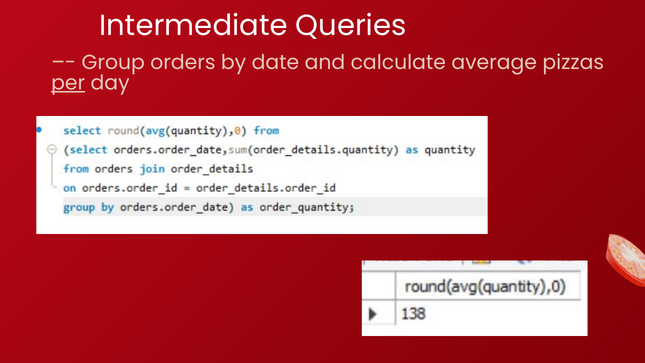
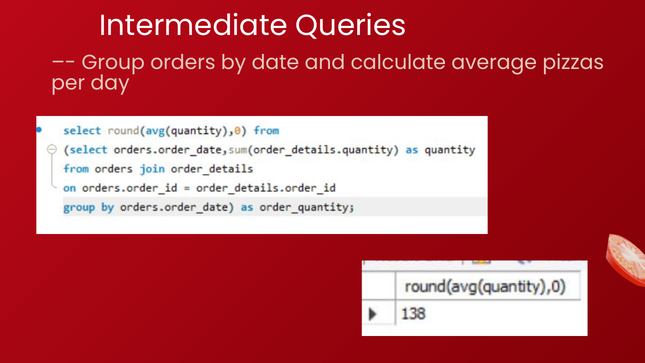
per underline: present -> none (68, 83)
